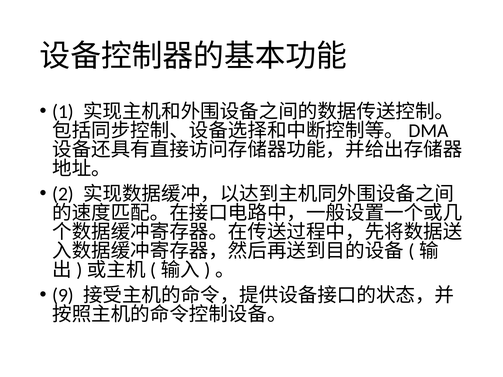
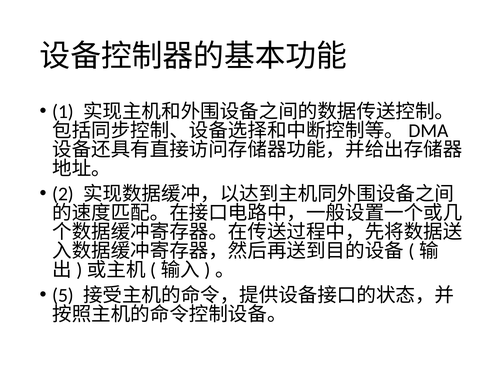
9: 9 -> 5 (63, 296)
